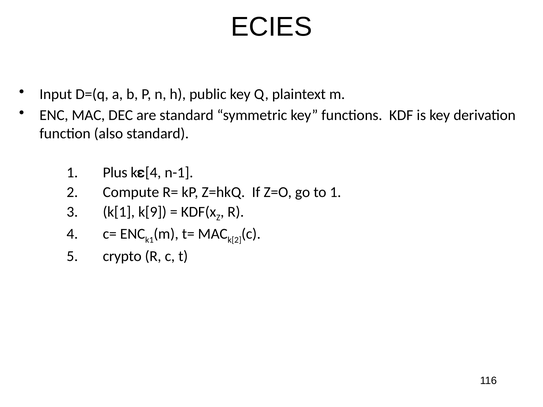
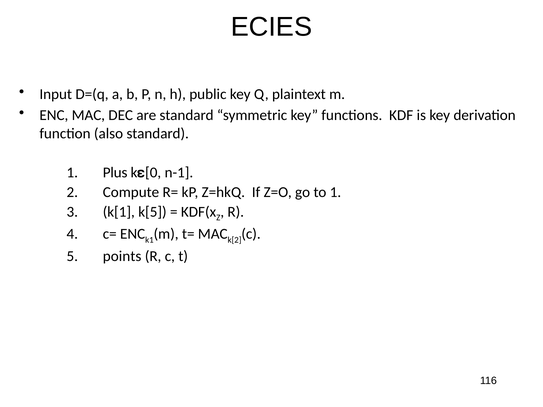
4: 4 -> 0 (153, 173)
k[9: k[9 -> k[5 (152, 212)
crypto: crypto -> points (122, 256)
